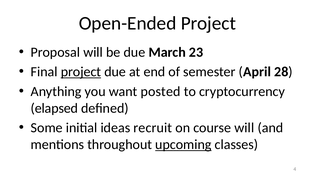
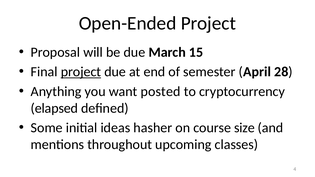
23: 23 -> 15 (196, 52)
recruit: recruit -> hasher (153, 128)
course will: will -> size (244, 128)
upcoming underline: present -> none (183, 145)
